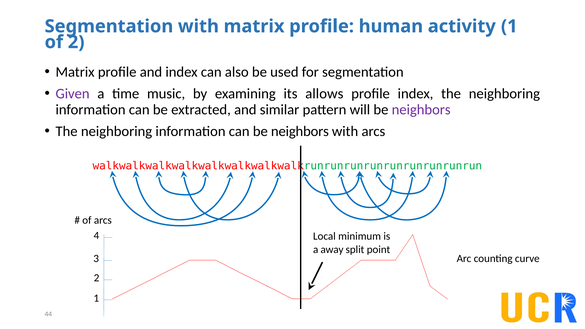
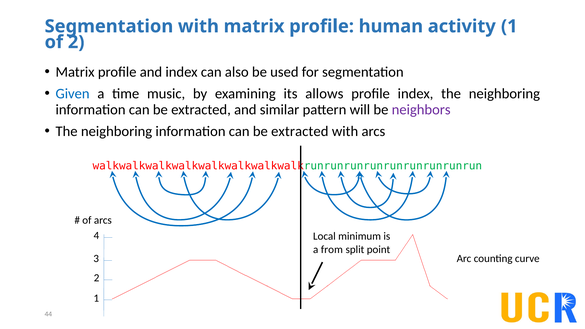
Given colour: purple -> blue (73, 94)
neighbors: neighbors -> extracted (300, 131)
away: away -> from (332, 250)
